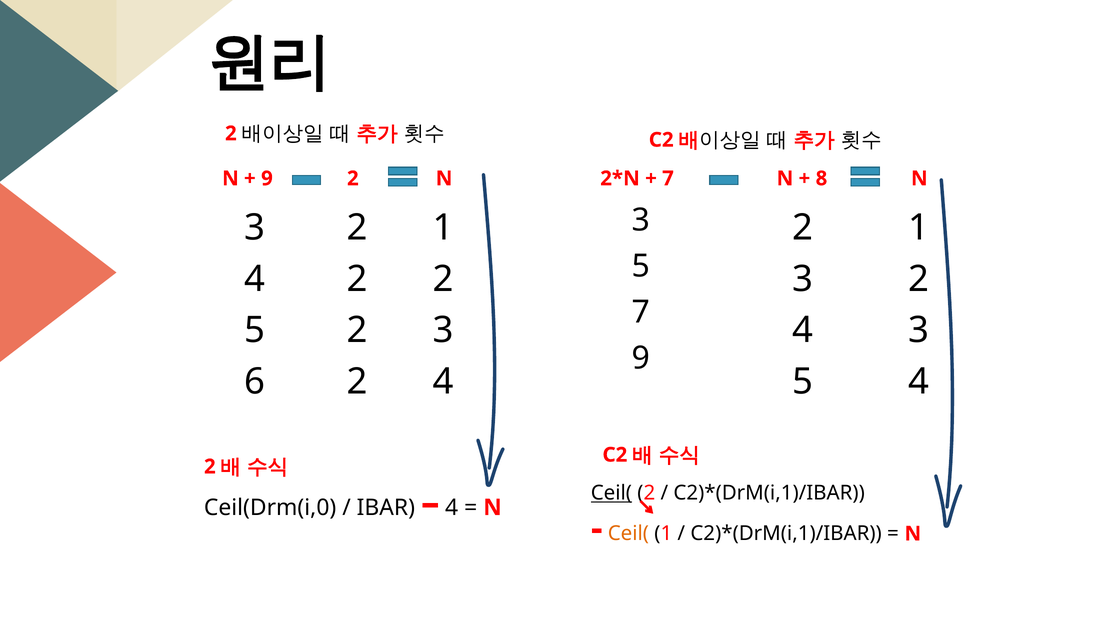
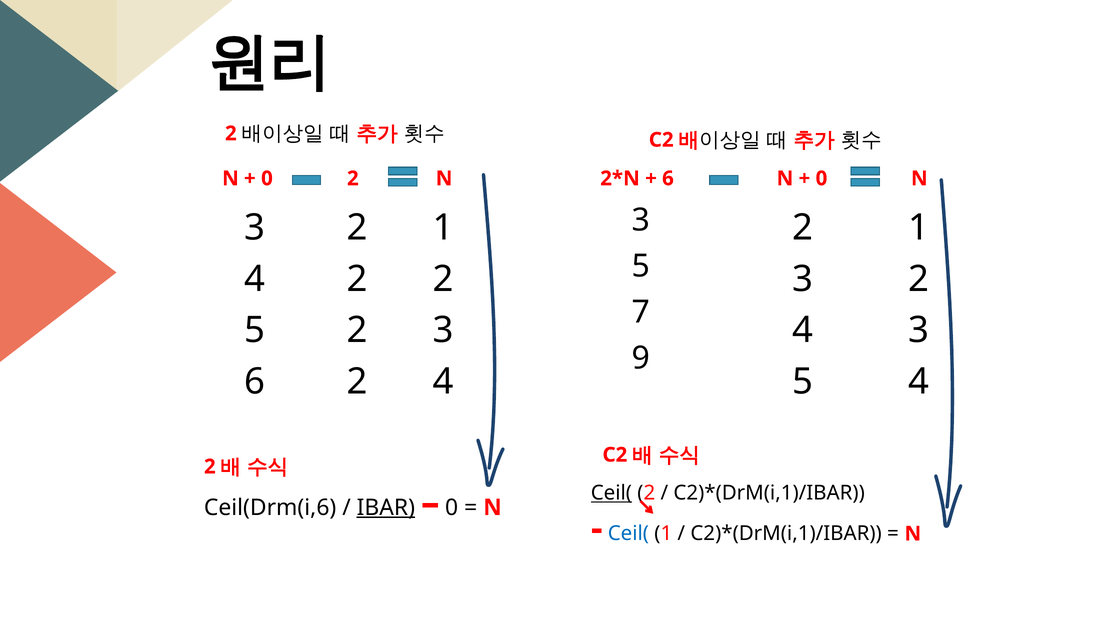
9: 9 -> 0 (267, 178)
7: 7 -> 6 (668, 178)
8: 8 -> 0 (821, 178)
Ceil(Drm(i,0: Ceil(Drm(i,0 -> Ceil(Drm(i,6 (270, 507)
IBAR underline: none -> present (386, 507)
4: 4 -> 0 (452, 507)
Ceil( colour: orange -> blue (628, 533)
